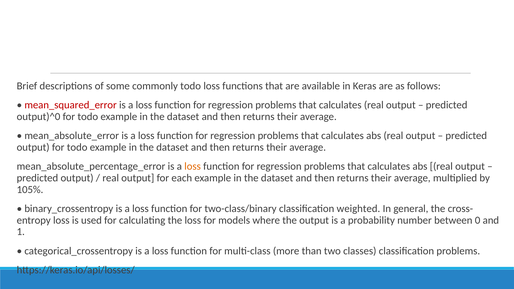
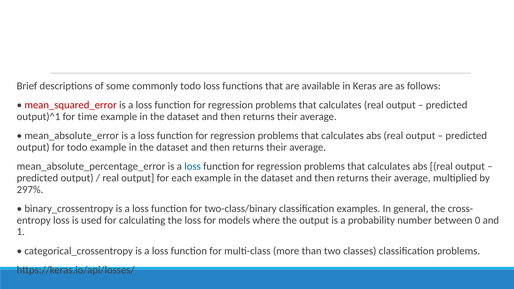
output)^0: output)^0 -> output)^1 (38, 117)
todo: todo -> time (88, 117)
loss colour: orange -> blue (193, 166)
105%: 105% -> 297% (30, 190)
weighted: weighted -> examples (358, 209)
